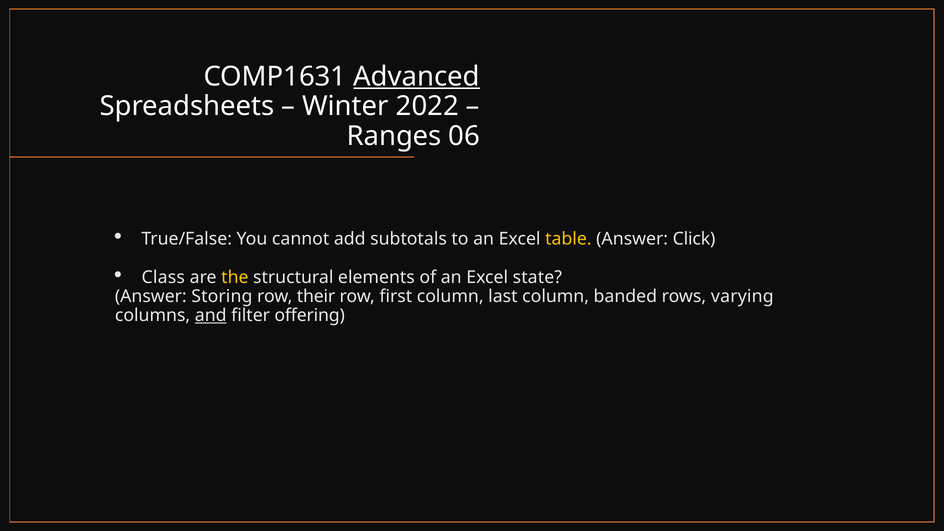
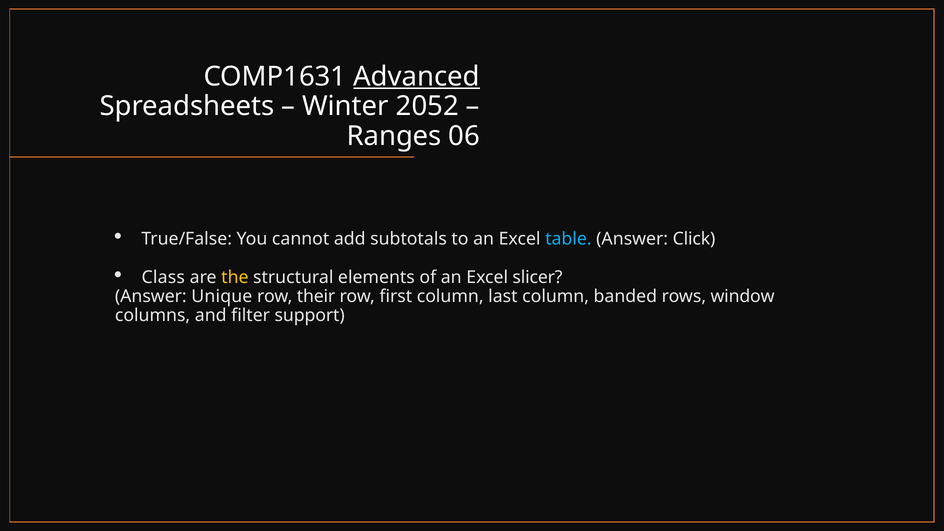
2022: 2022 -> 2052 (427, 106)
table colour: yellow -> light blue (568, 239)
state: state -> slicer (537, 277)
Storing: Storing -> Unique (222, 296)
varying: varying -> window (743, 296)
and underline: present -> none (211, 316)
offering: offering -> support (310, 316)
